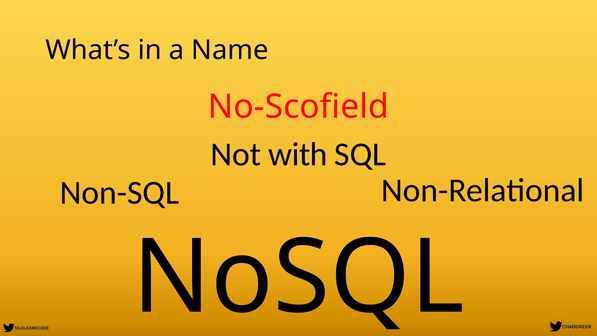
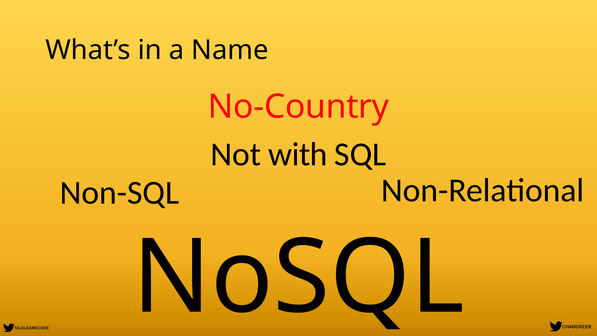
No-Scofield: No-Scofield -> No-Country (298, 107)
